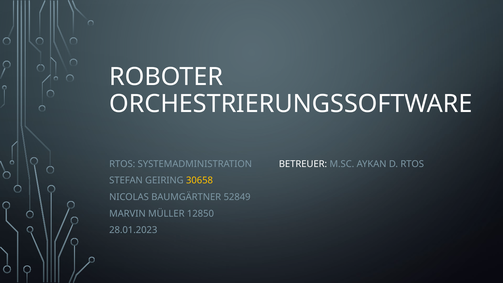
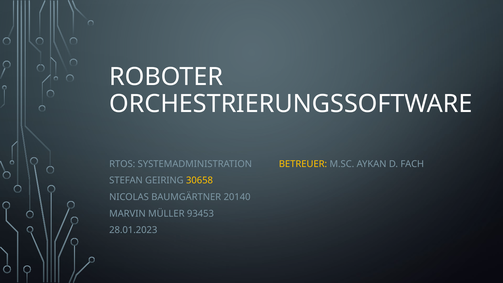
BETREUER colour: white -> yellow (303, 164)
D RTOS: RTOS -> FACH (412, 164)
52849: 52849 -> 20140 (237, 197)
12850: 12850 -> 93453 (200, 214)
